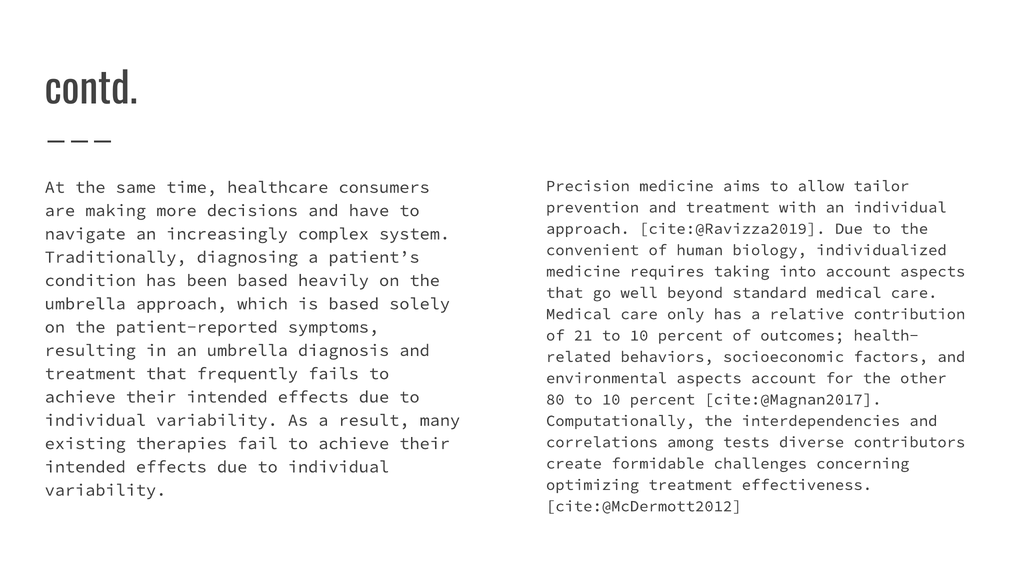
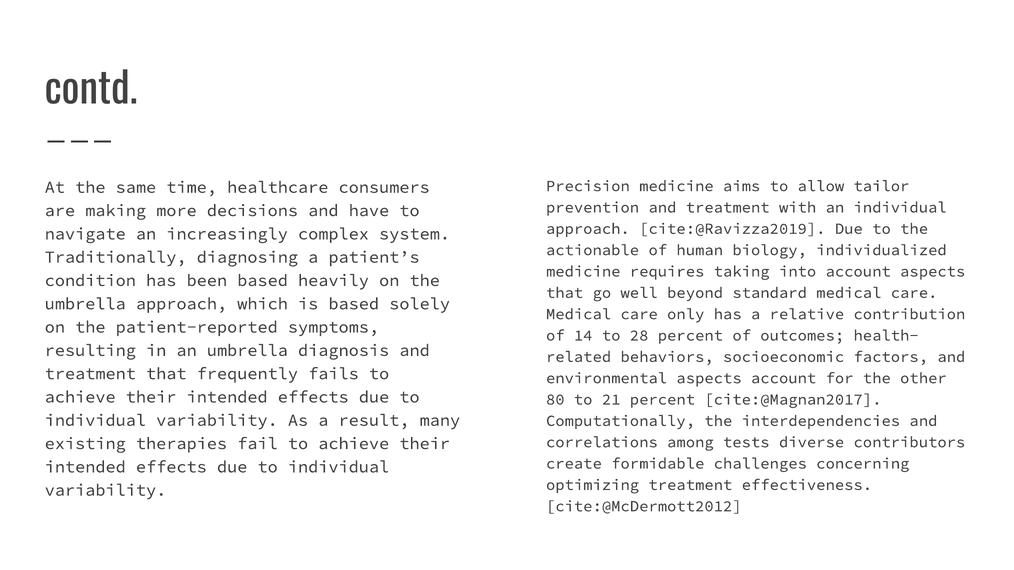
convenient: convenient -> actionable (593, 250)
21: 21 -> 14 (583, 336)
10: 10 -> 28 (639, 336)
80 to 10: 10 -> 21 (611, 400)
